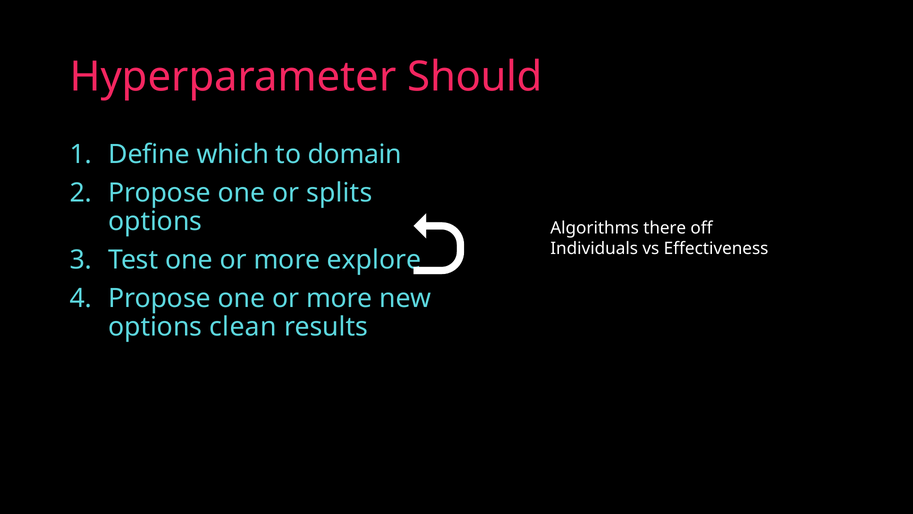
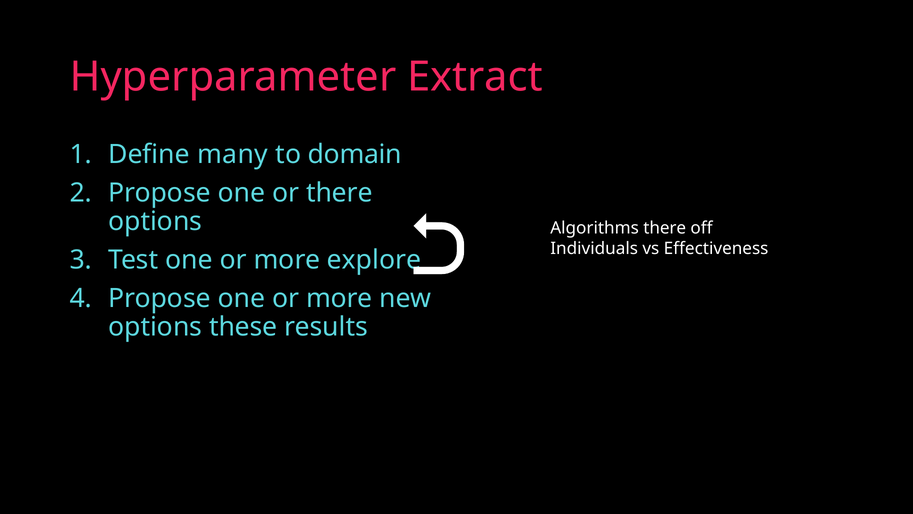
Should: Should -> Extract (475, 77)
which: which -> many (233, 154)
or splits: splits -> there (339, 193)
clean: clean -> these (243, 327)
